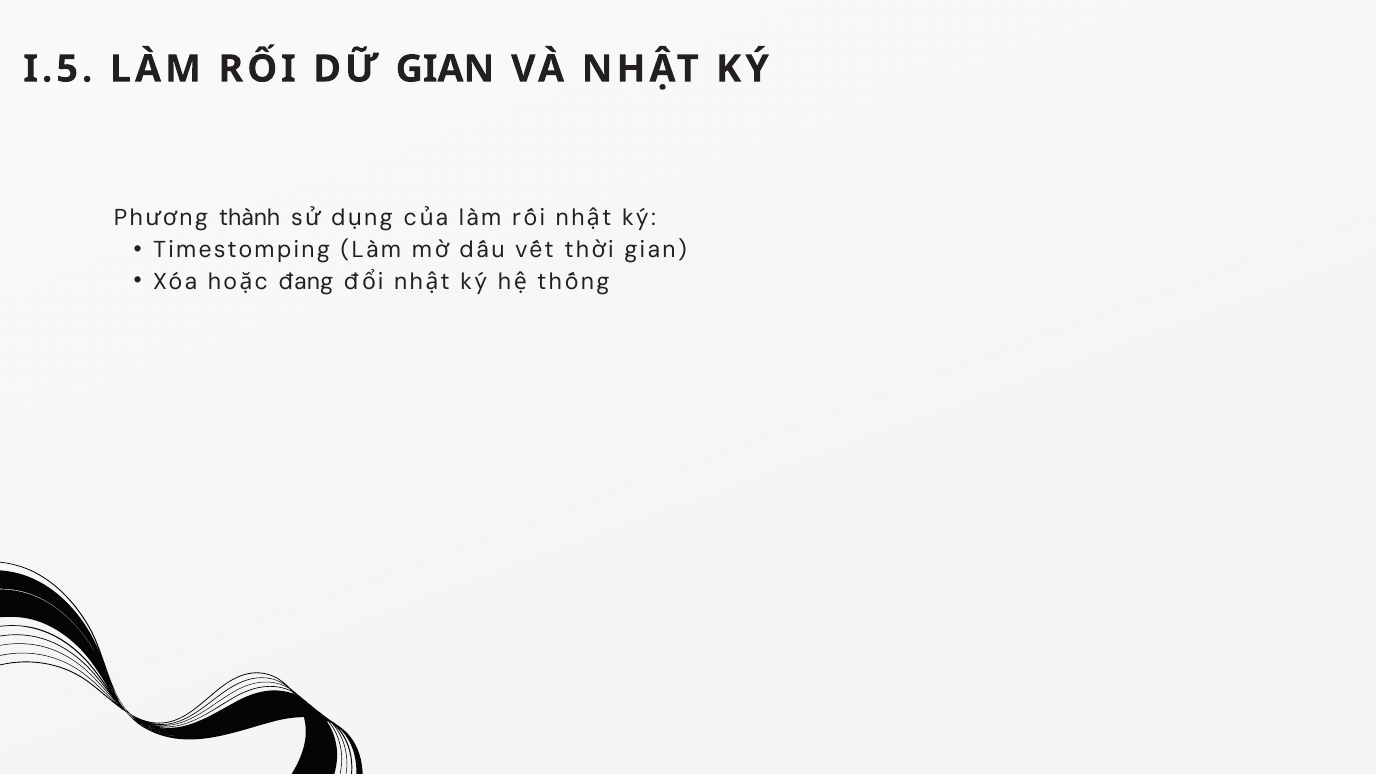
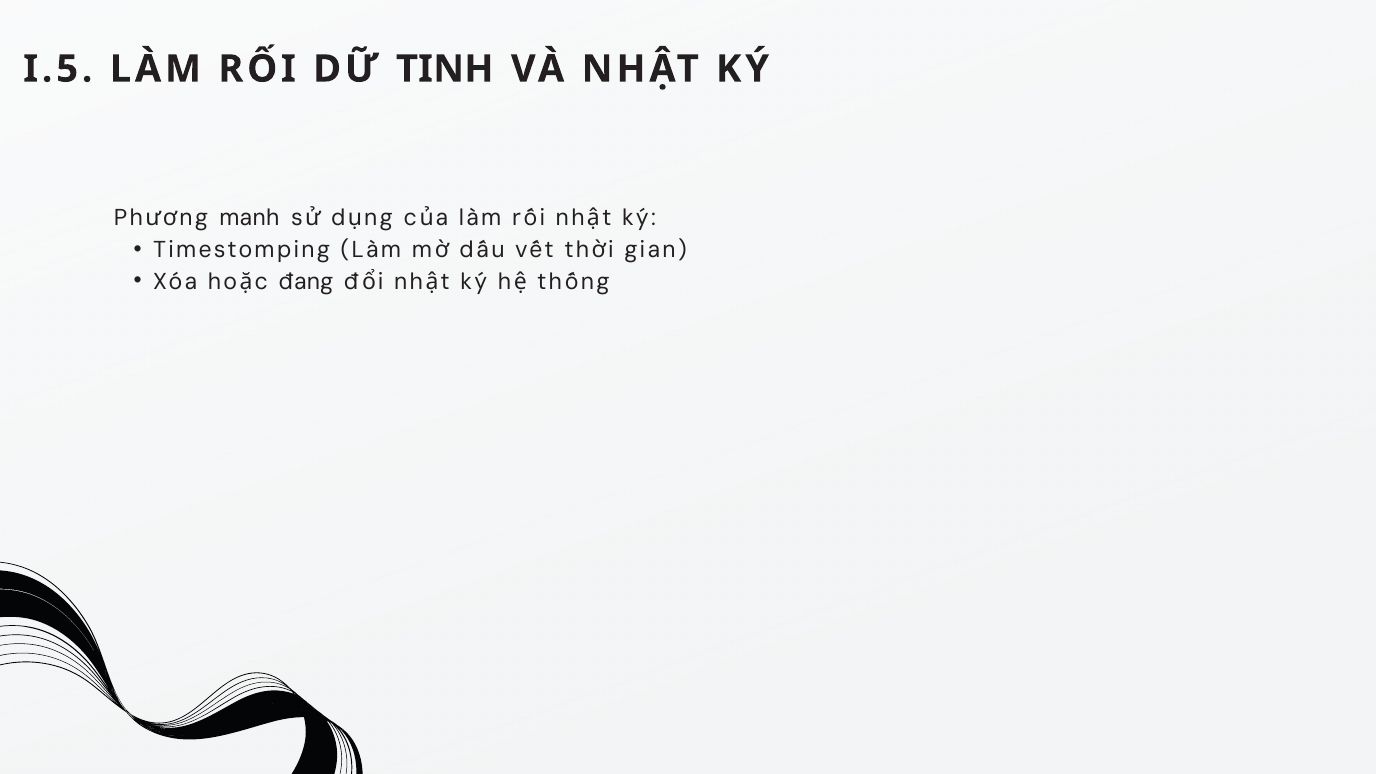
DỮ GIAN: GIAN -> TINH (445, 69)
thành: thành -> manh (249, 218)
